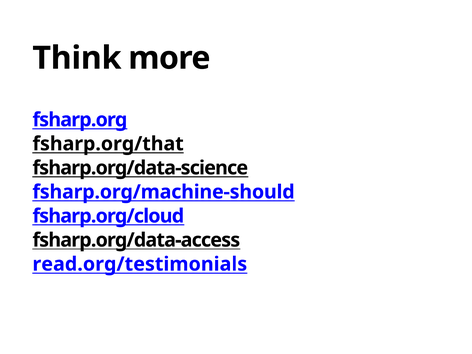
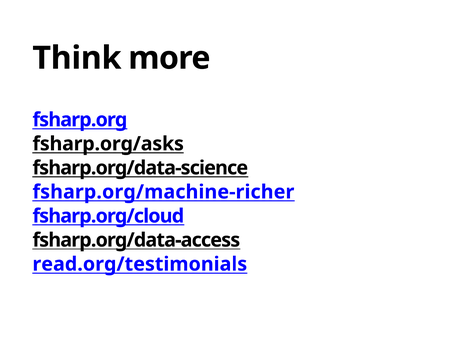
fsharp.org/that: fsharp.org/that -> fsharp.org/asks (108, 144)
fsharp.org/machine-should: fsharp.org/machine-should -> fsharp.org/machine-richer (163, 192)
